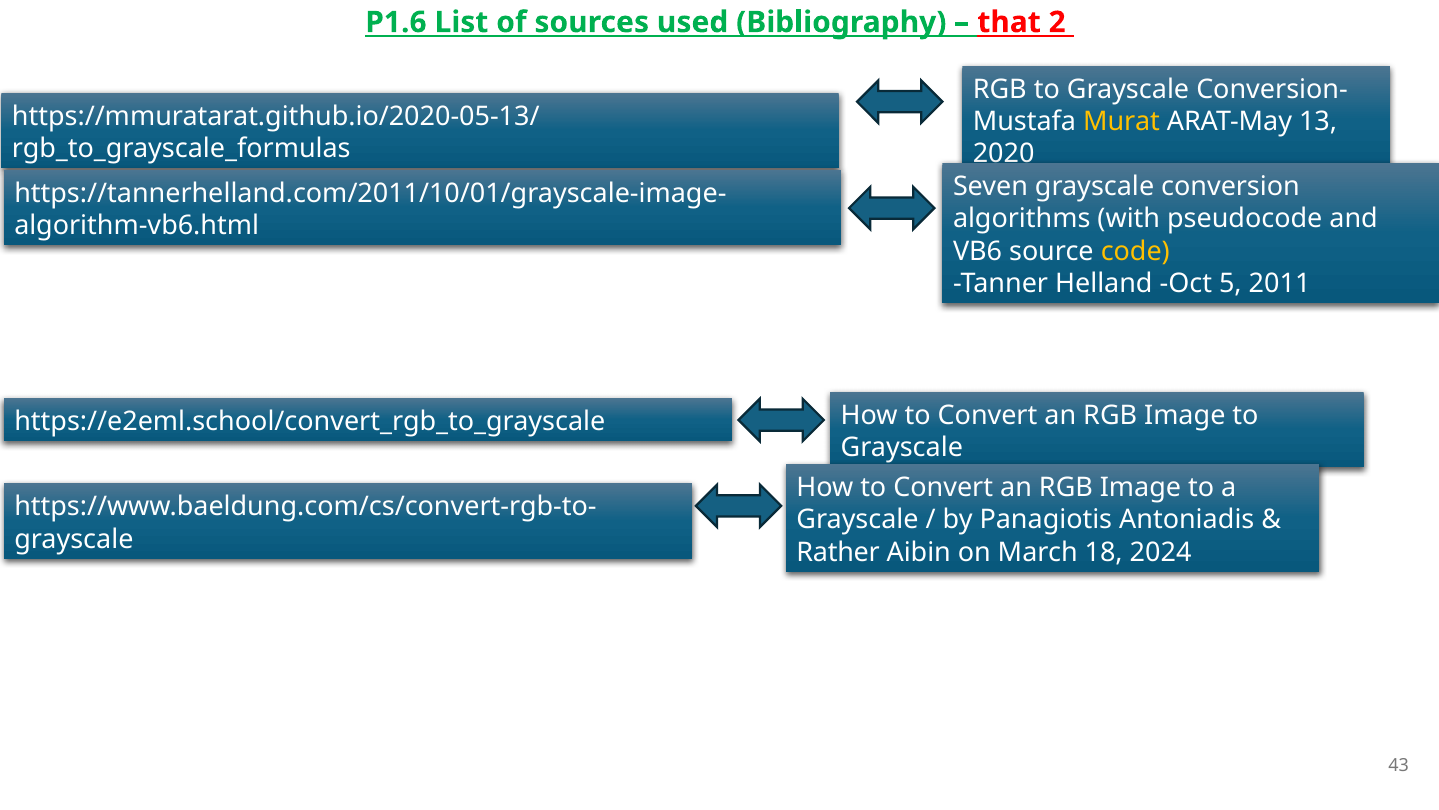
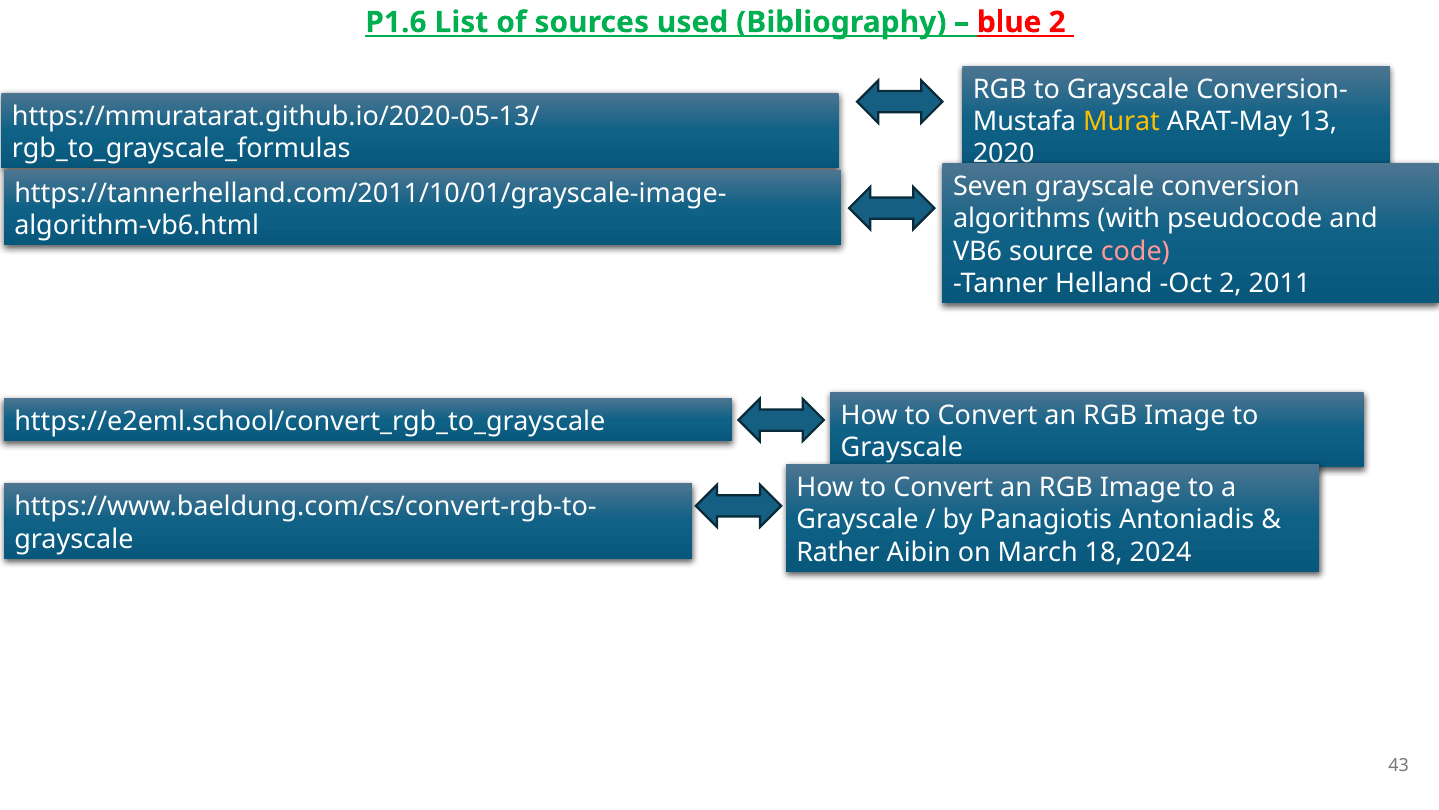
that: that -> blue (1009, 22)
code colour: yellow -> pink (1135, 251)
Oct 5: 5 -> 2 (1230, 283)
